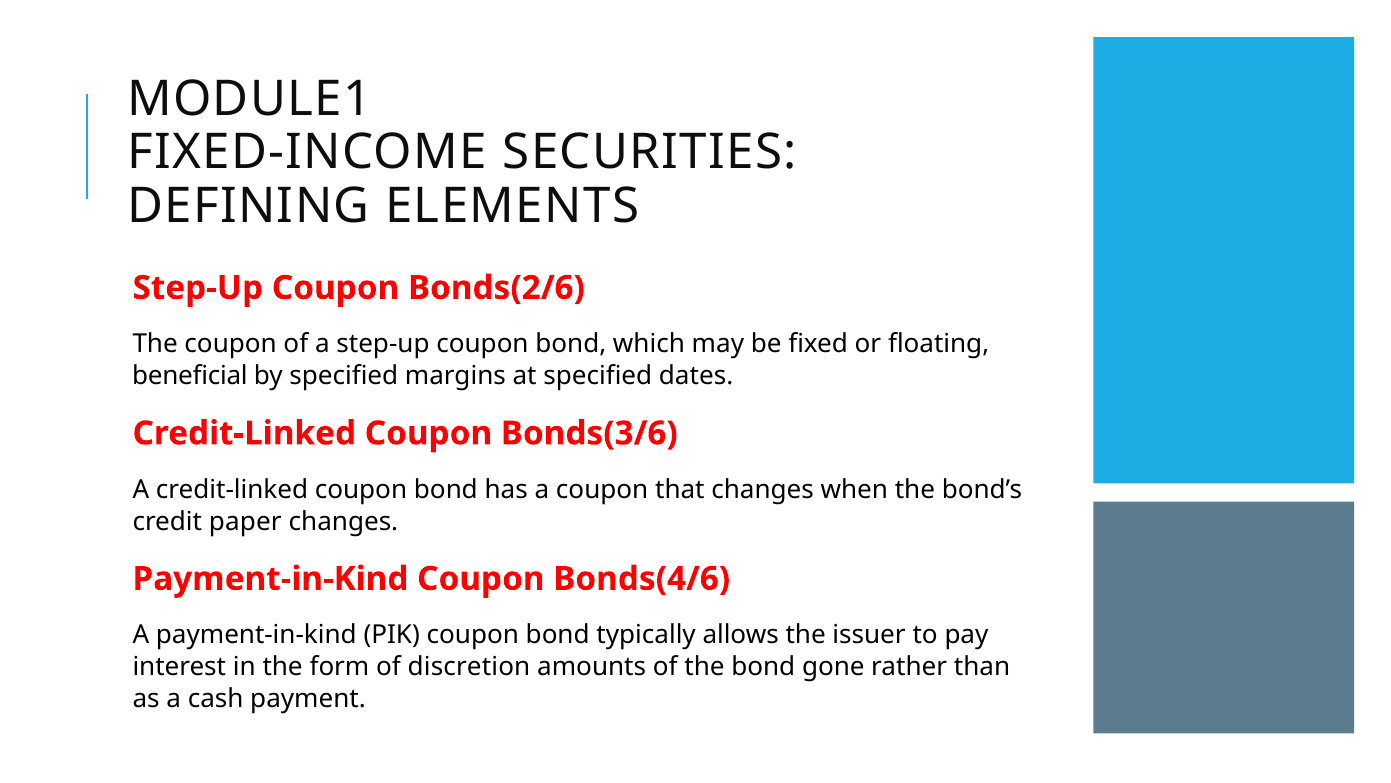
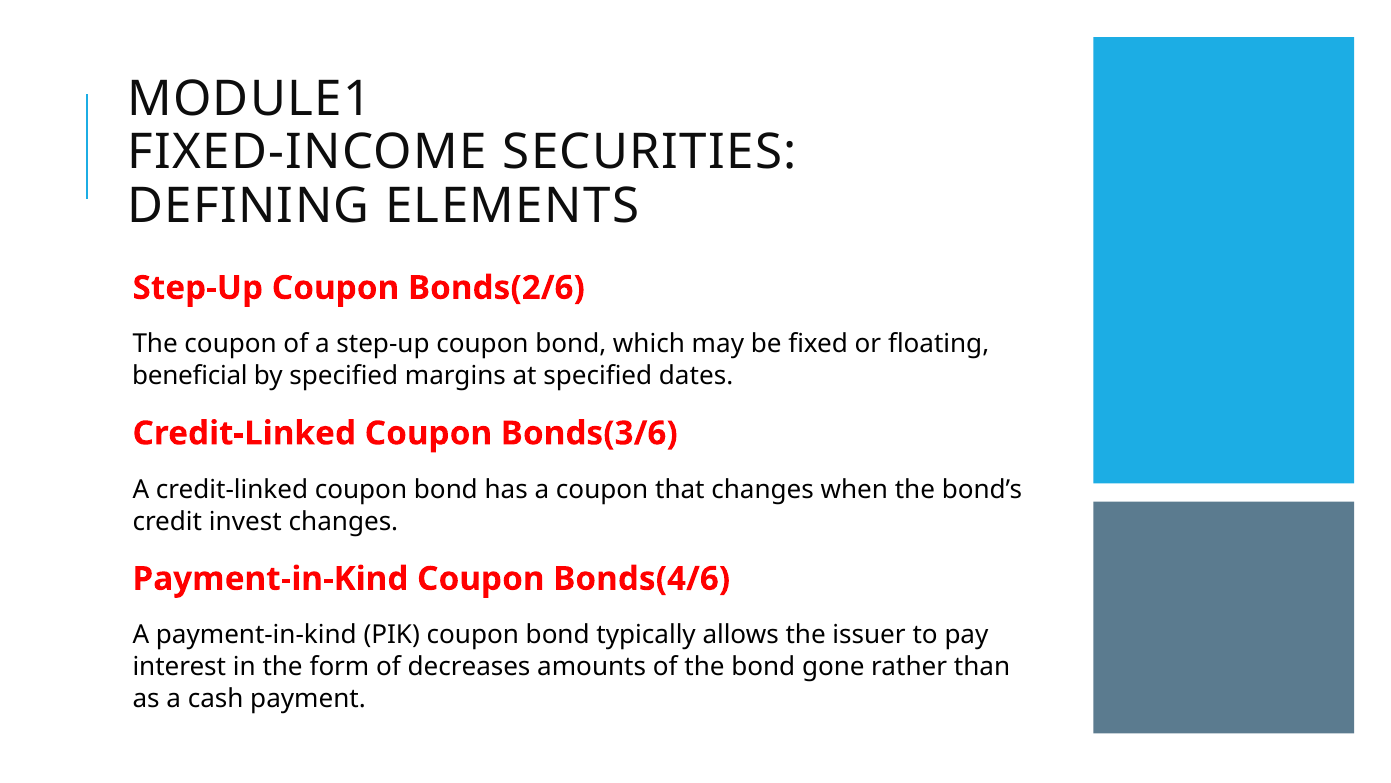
paper: paper -> invest (245, 521)
discretion: discretion -> decreases (469, 667)
